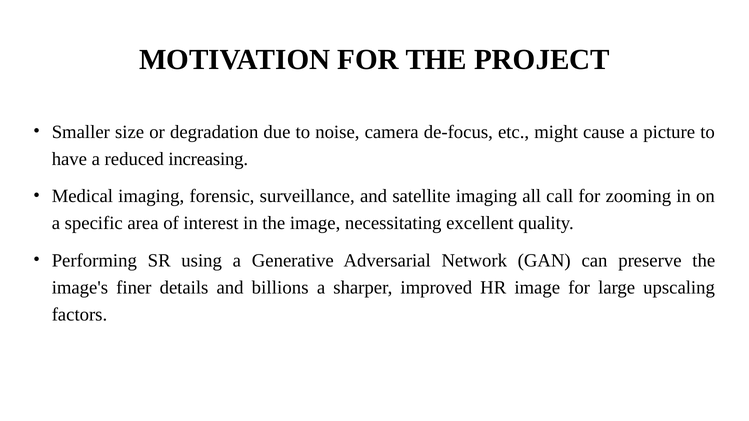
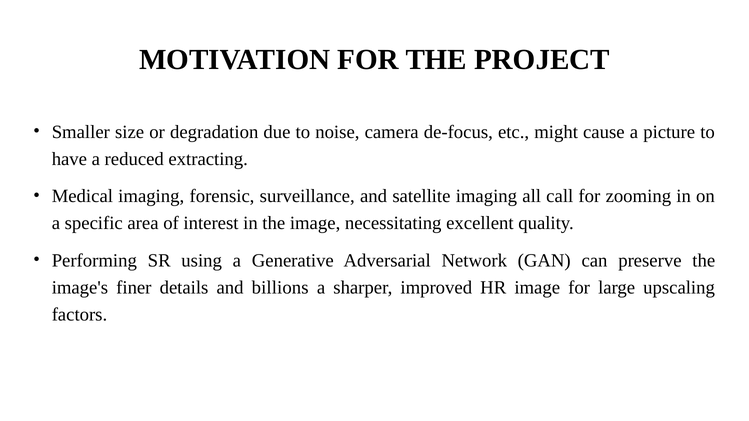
increasing: increasing -> extracting (208, 159)
